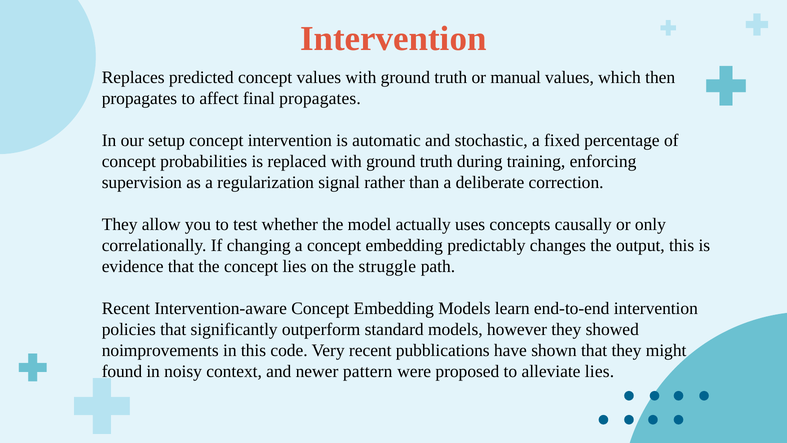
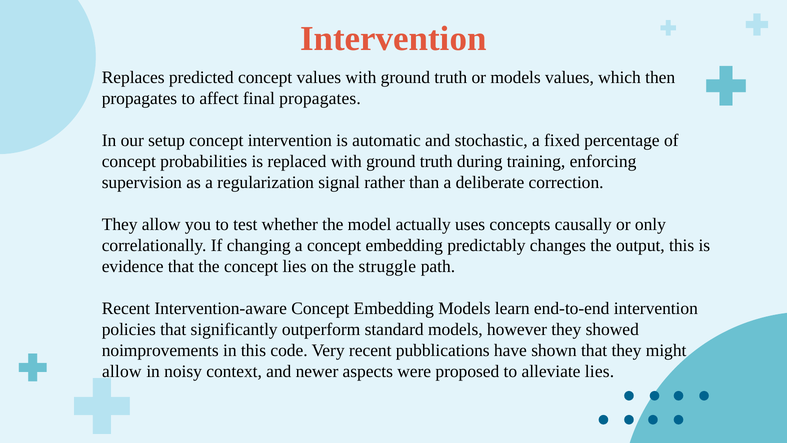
or manual: manual -> models (516, 77)
found: found -> allow (122, 371)
pattern: pattern -> aspects (368, 371)
